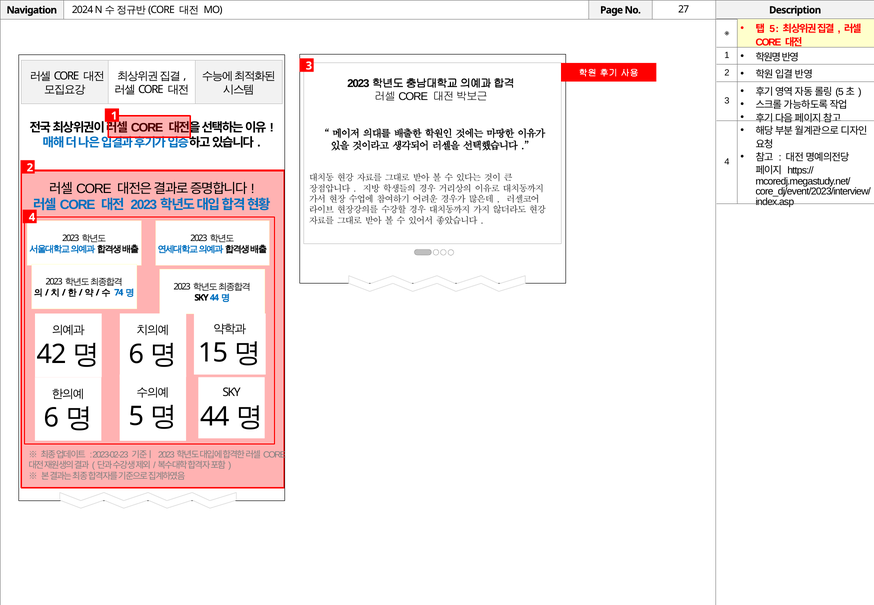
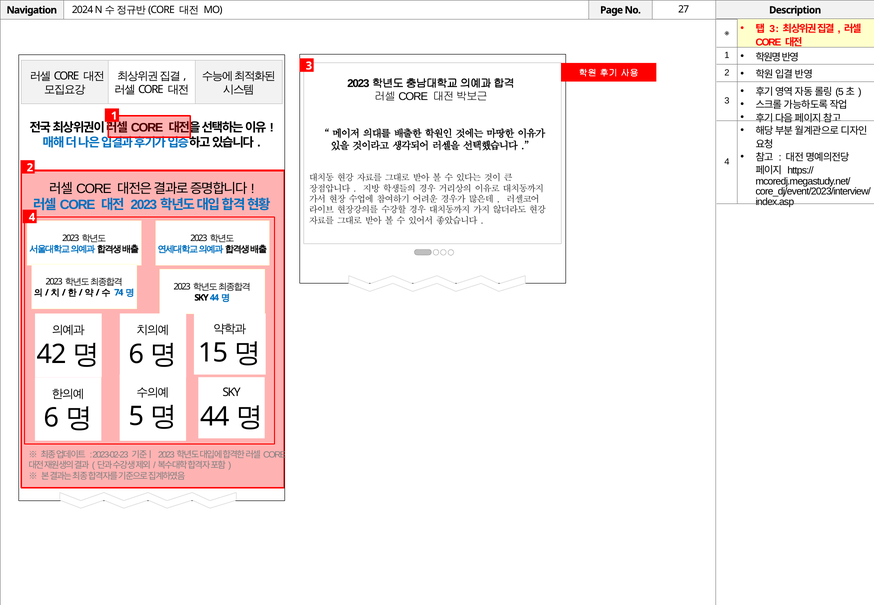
5: 5 -> 3 (772, 29)
